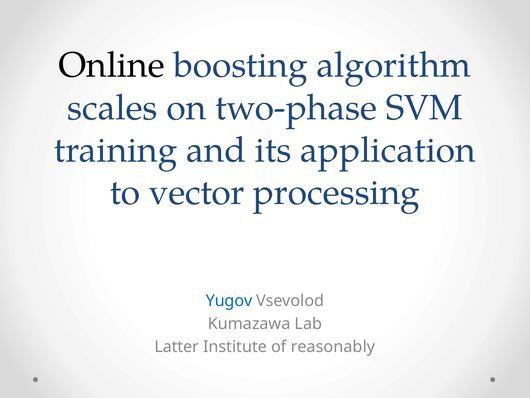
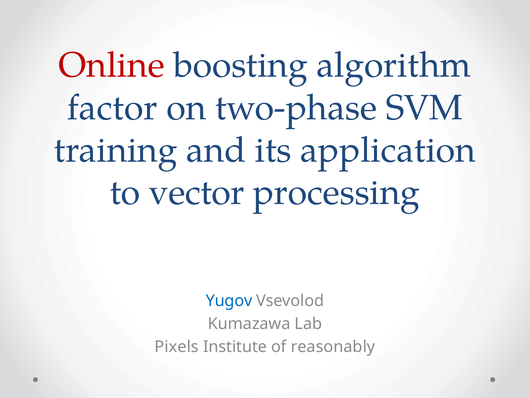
Online colour: black -> red (112, 65)
scales: scales -> factor (112, 108)
Latter: Latter -> Pixels (177, 346)
